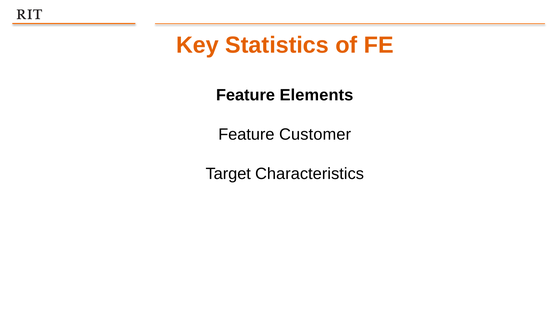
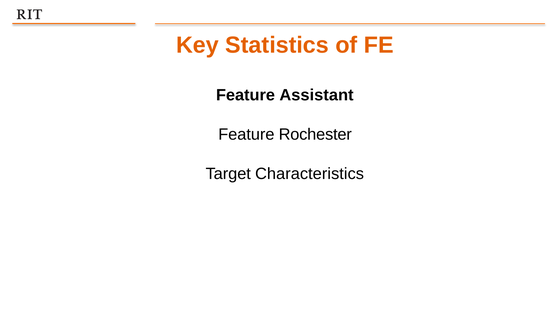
Elements: Elements -> Assistant (316, 95)
Customer: Customer -> Rochester (315, 134)
